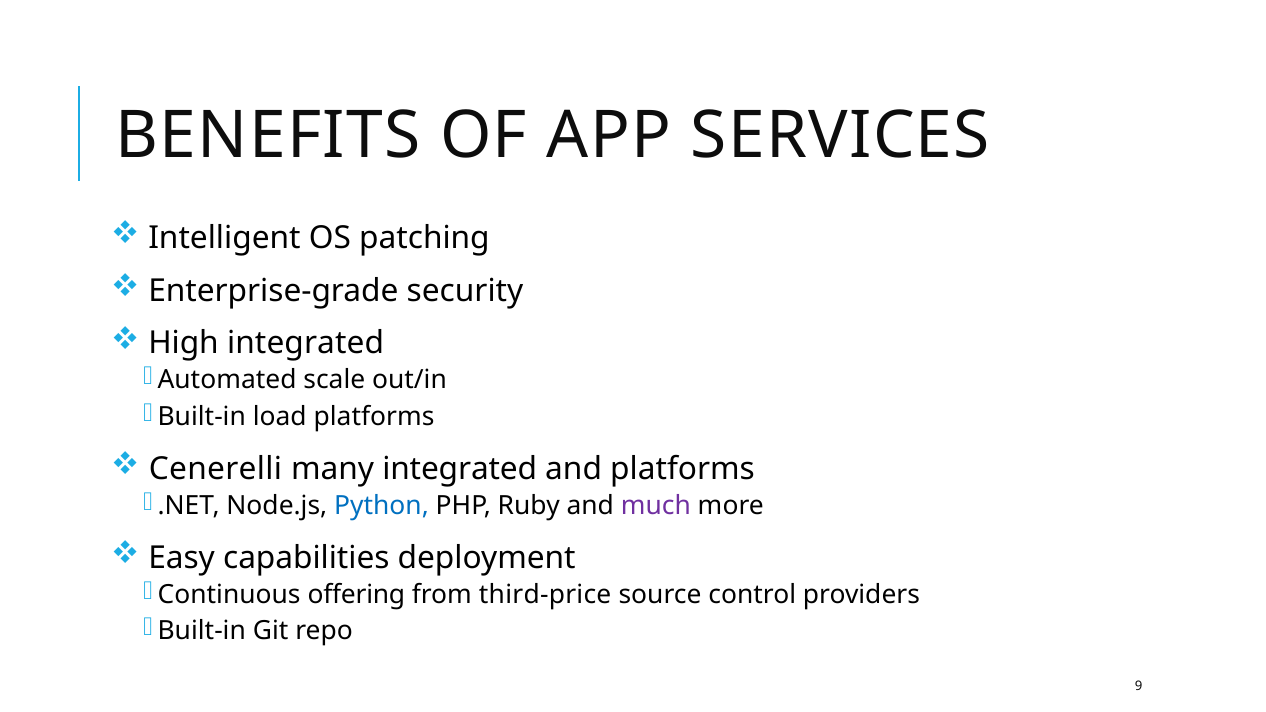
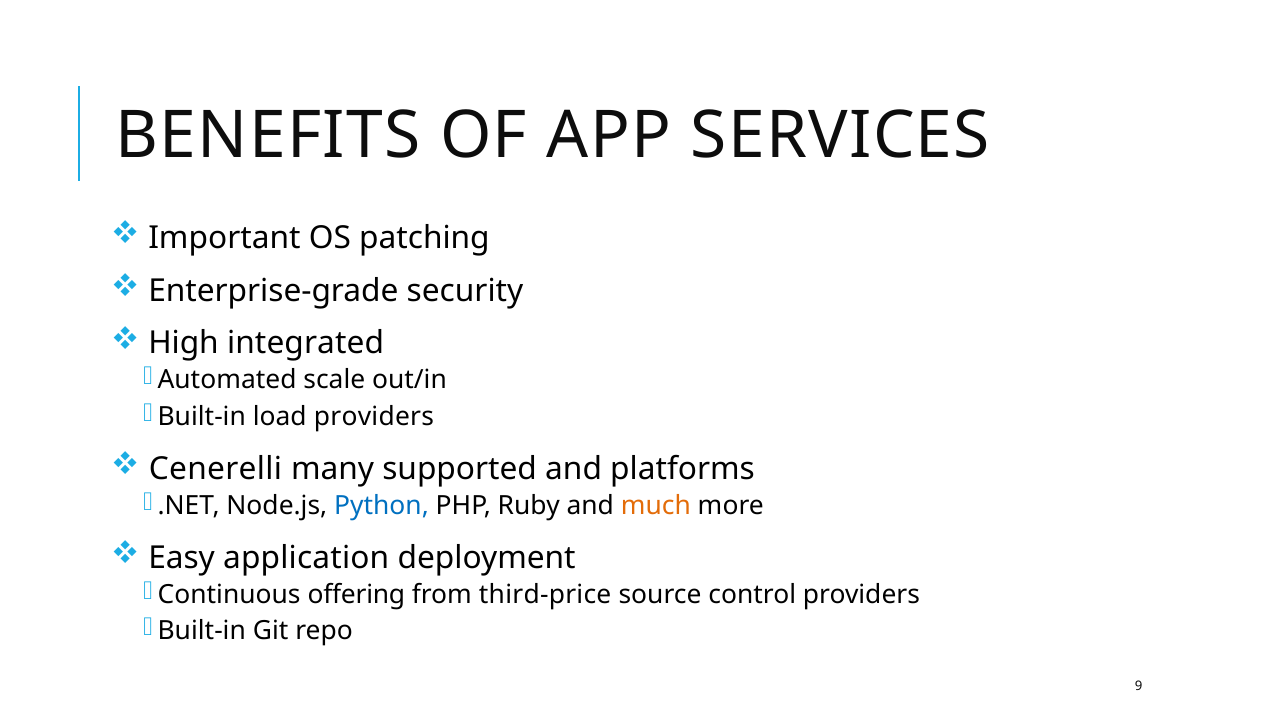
Intelligent: Intelligent -> Important (224, 238)
load platforms: platforms -> providers (374, 417)
many integrated: integrated -> supported (460, 469)
much colour: purple -> orange (656, 506)
capabilities: capabilities -> application (306, 558)
